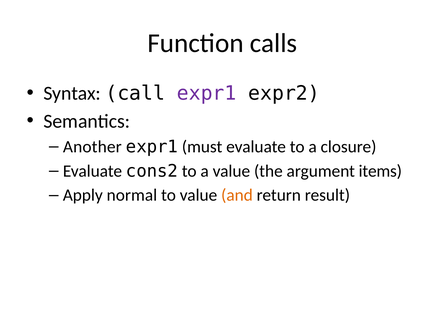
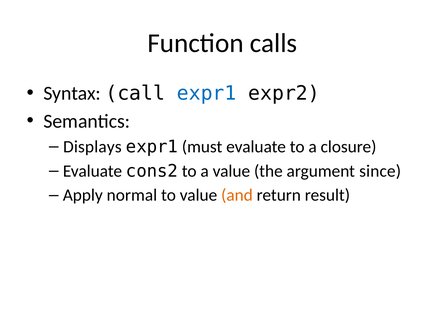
expr1 colour: purple -> blue (207, 93)
Another: Another -> Displays (92, 147)
items: items -> since (380, 171)
